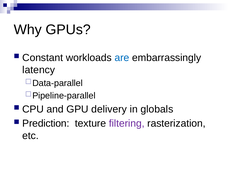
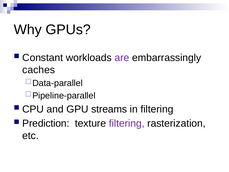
are colour: blue -> purple (122, 58)
latency: latency -> caches (39, 70)
delivery: delivery -> streams (109, 109)
in globals: globals -> filtering (157, 109)
